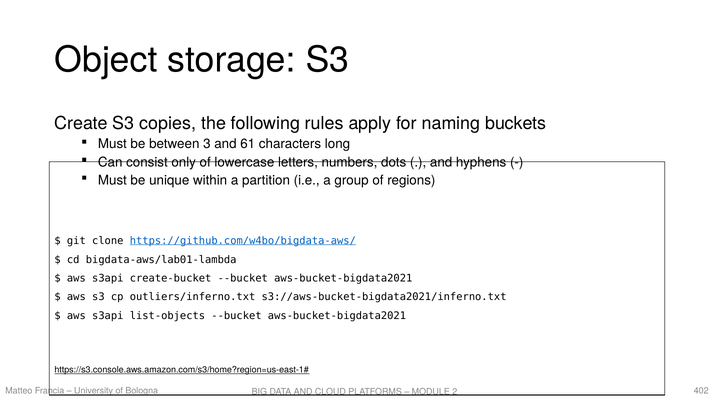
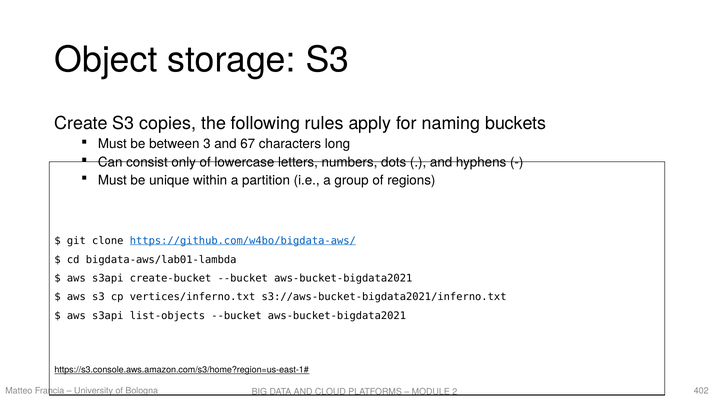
61: 61 -> 67 (248, 144)
outliers/inferno.txt: outliers/inferno.txt -> vertices/inferno.txt (193, 297)
